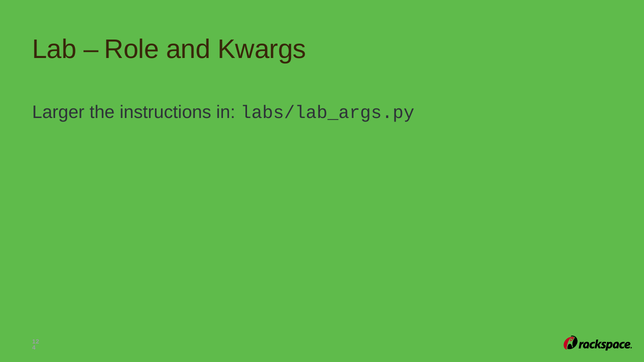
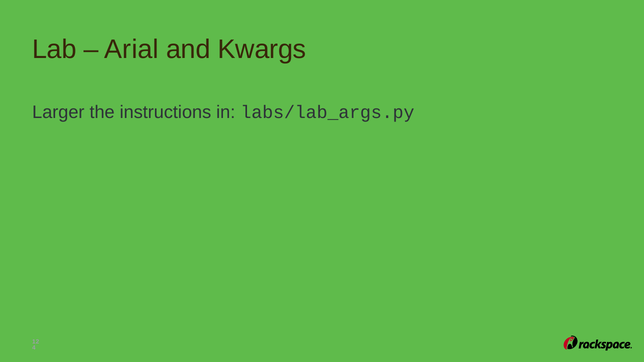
Role: Role -> Arial (132, 49)
